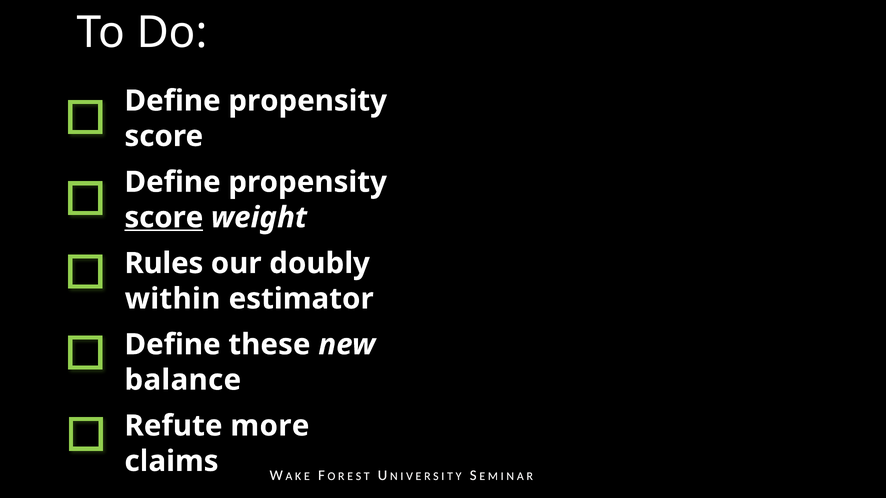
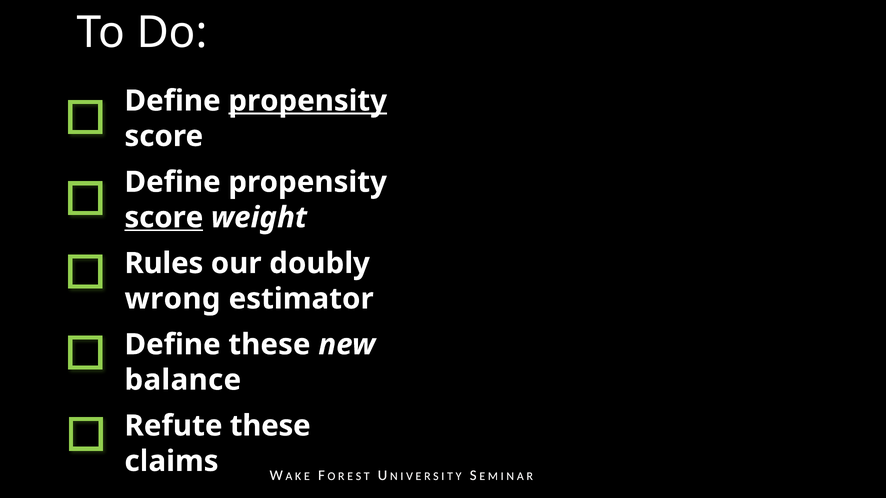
propensity underline: none -> present (308, 101)
within: within -> wrong (173, 299)
Refute more: more -> these (270, 426)
